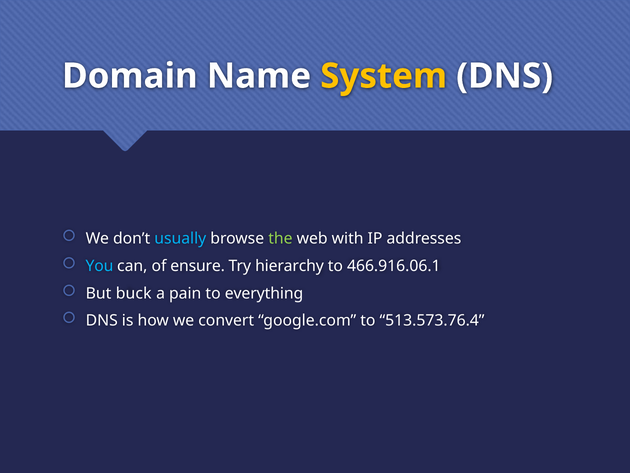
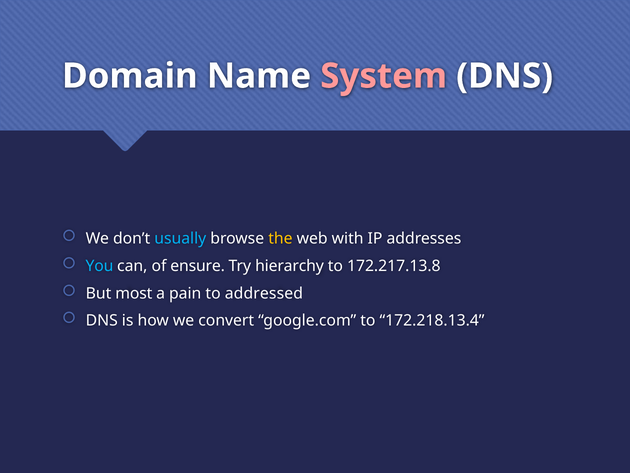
System colour: yellow -> pink (384, 76)
the colour: light green -> yellow (280, 238)
466.916.06.1: 466.916.06.1 -> 172.217.13.8 (394, 266)
buck: buck -> most (134, 293)
everything: everything -> addressed (264, 293)
513.573.76.4: 513.573.76.4 -> 172.218.13.4 (432, 320)
